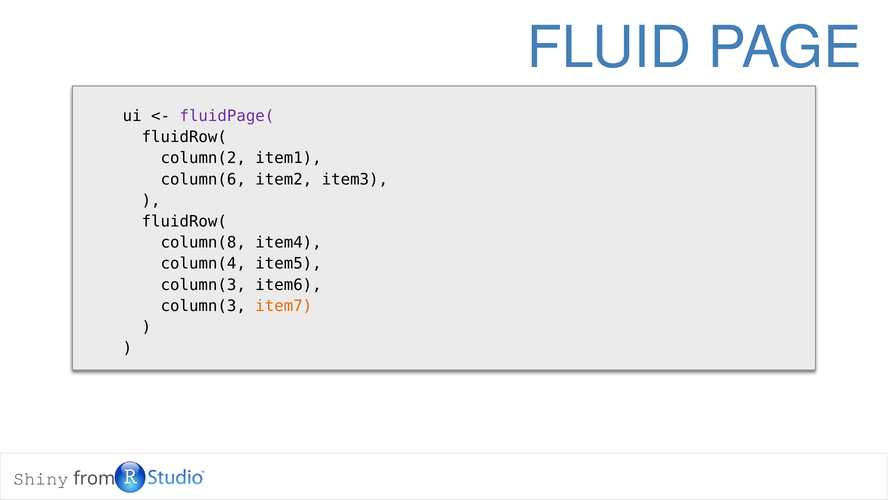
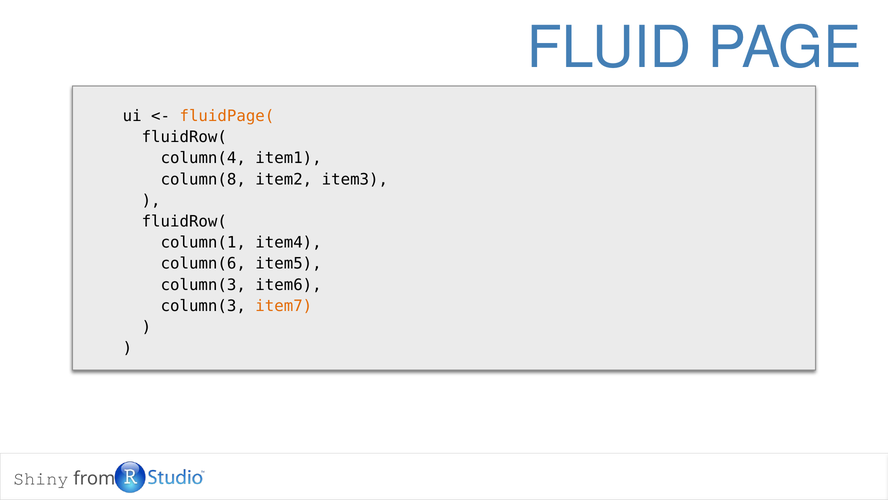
fluidPage( colour: purple -> orange (227, 116)
column(2: column(2 -> column(4 (203, 158)
column(6: column(6 -> column(8 (203, 179)
column(8: column(8 -> column(1 (203, 242)
column(4: column(4 -> column(6 (203, 264)
